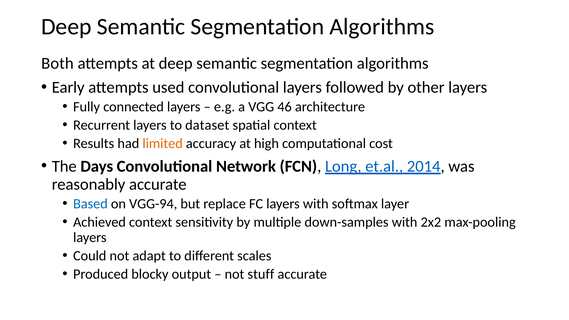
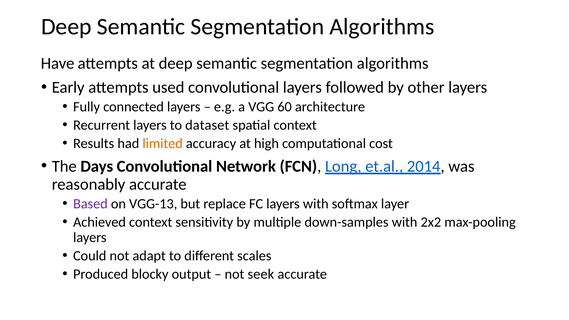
Both: Both -> Have (58, 63)
46: 46 -> 60 (285, 107)
Based colour: blue -> purple (90, 204)
VGG-94: VGG-94 -> VGG-13 (153, 204)
stuff: stuff -> seek (261, 274)
